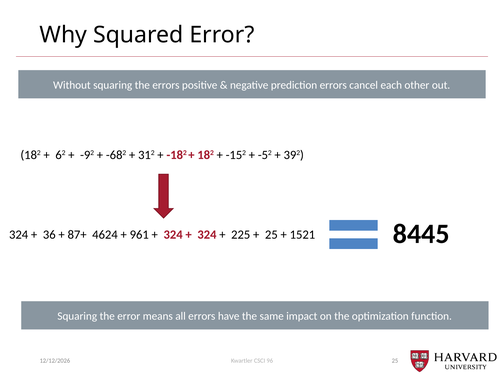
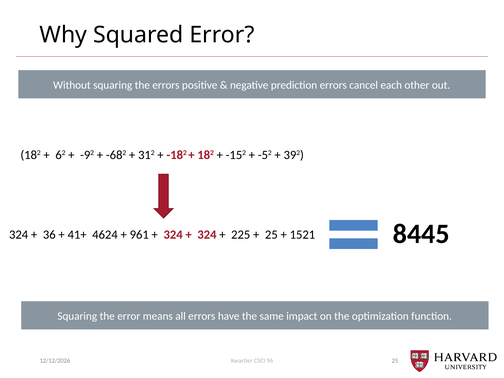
87+: 87+ -> 41+ (77, 235)
